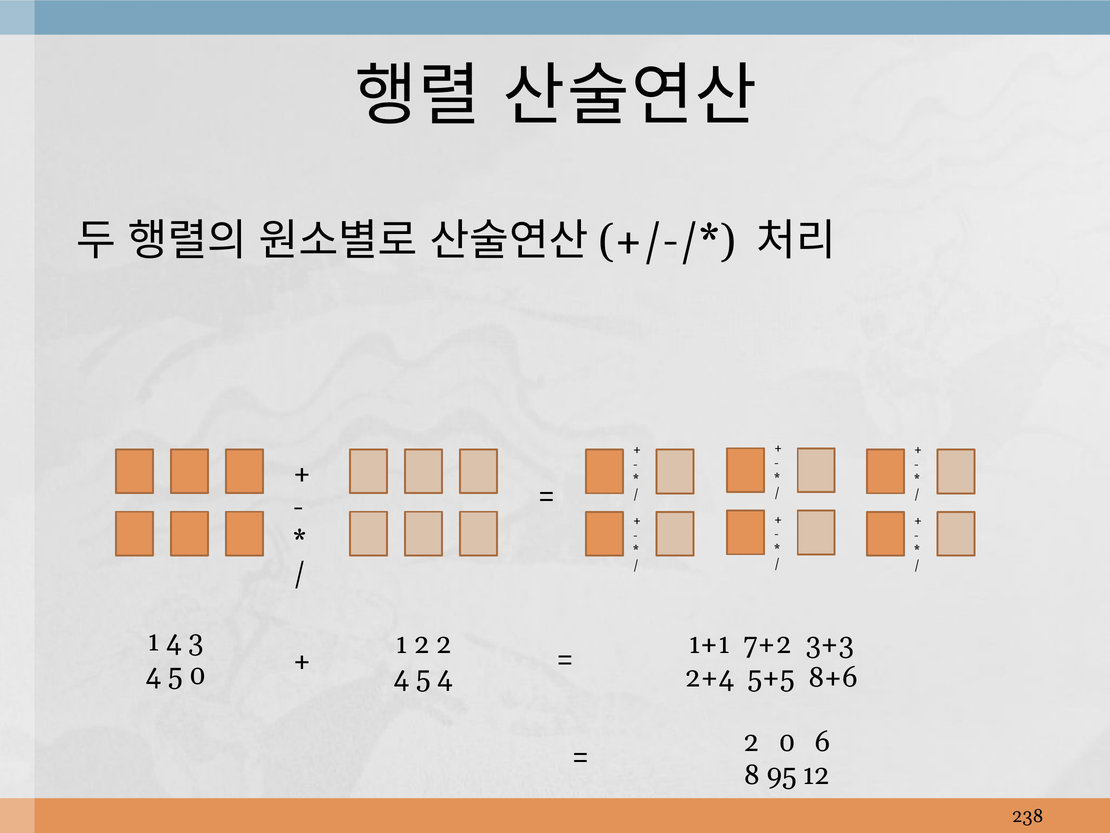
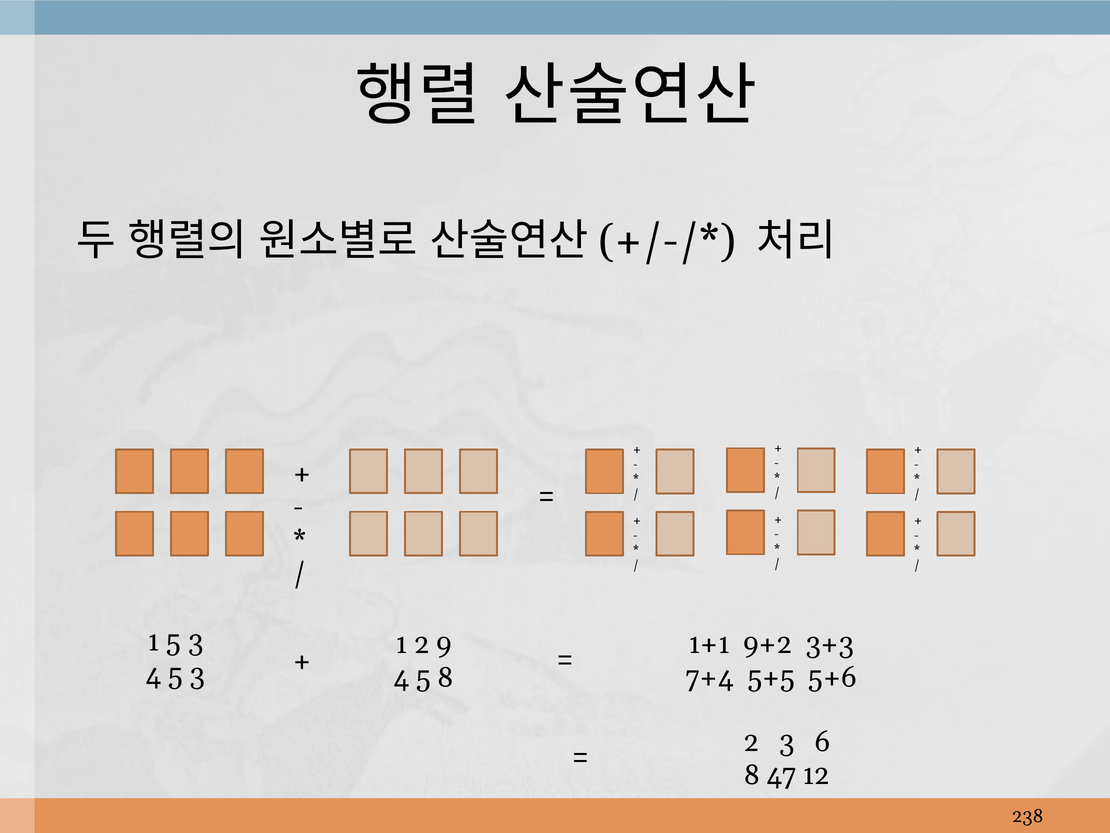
1 4: 4 -> 5 (174, 641)
2 2: 2 -> 9 (444, 644)
7+2: 7+2 -> 9+2 (768, 644)
4 5 0: 0 -> 3 (197, 675)
5 4: 4 -> 8 (445, 677)
2+4: 2+4 -> 7+4 (710, 677)
8+6: 8+6 -> 5+6 (833, 677)
2 0: 0 -> 3 (787, 742)
95: 95 -> 47 (782, 775)
